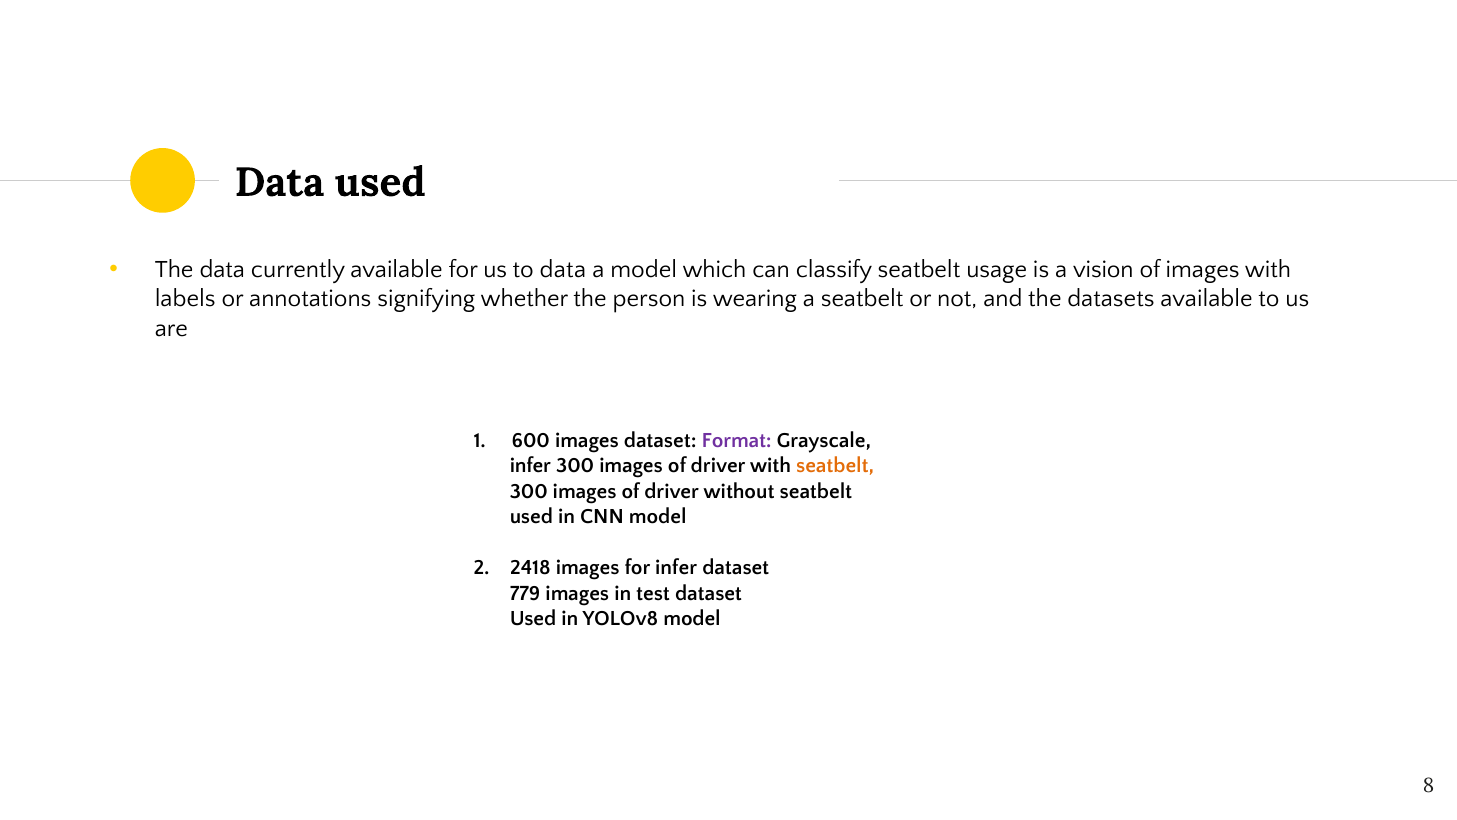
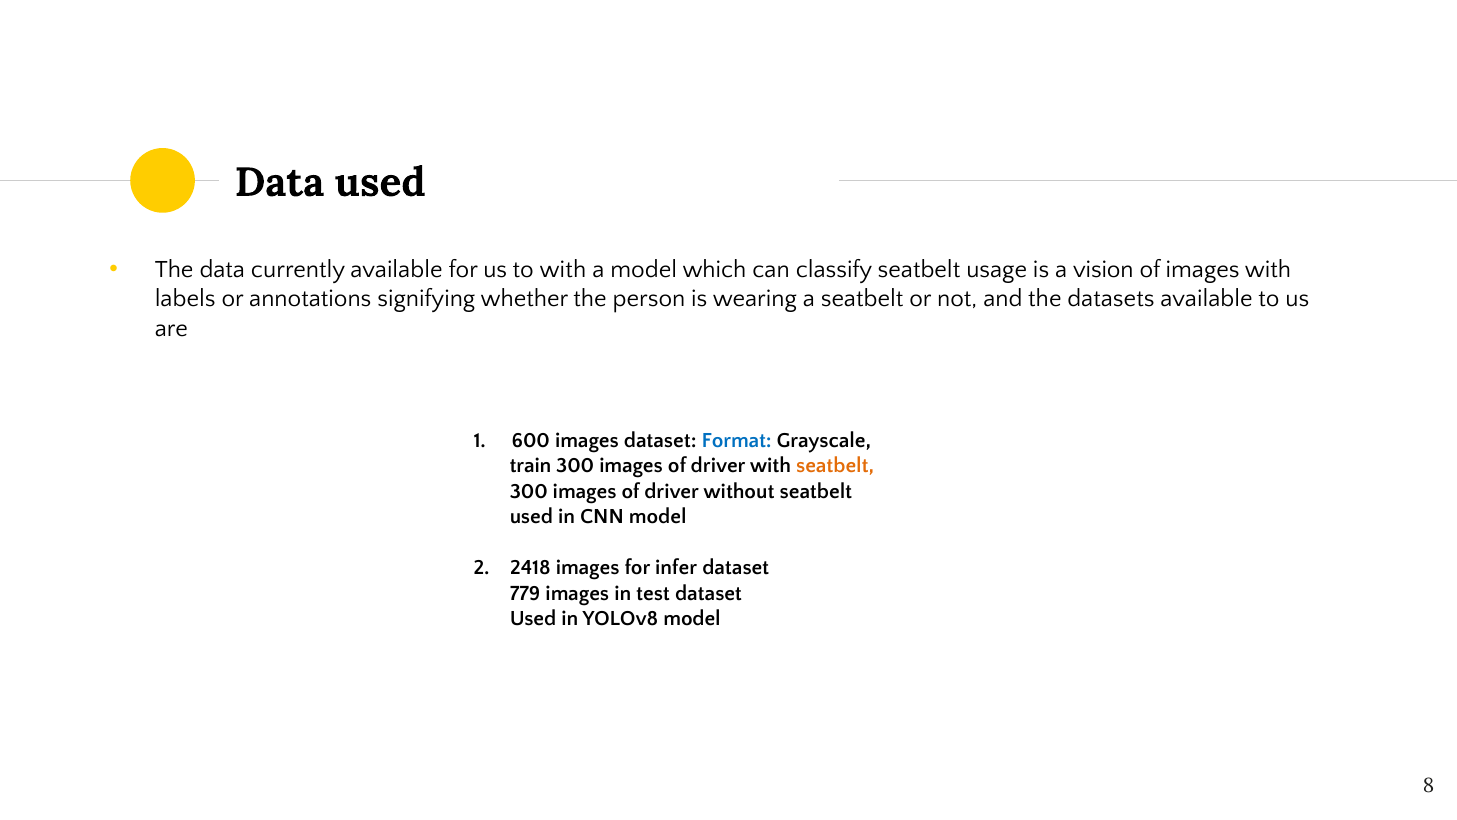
to data: data -> with (563, 270)
Format colour: purple -> blue (737, 440)
infer: infer -> train (530, 465)
